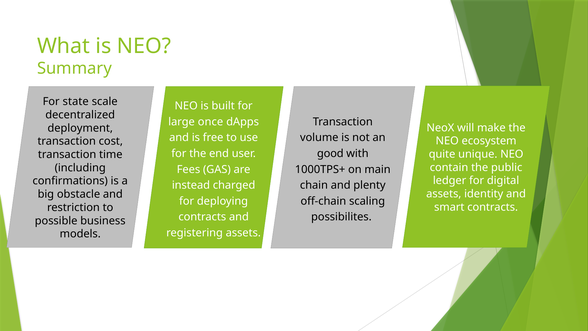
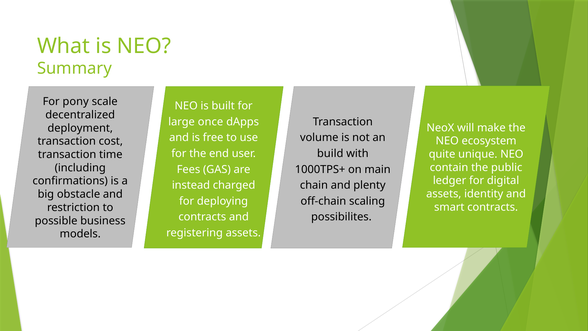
state: state -> pony (76, 101)
good: good -> build (330, 153)
